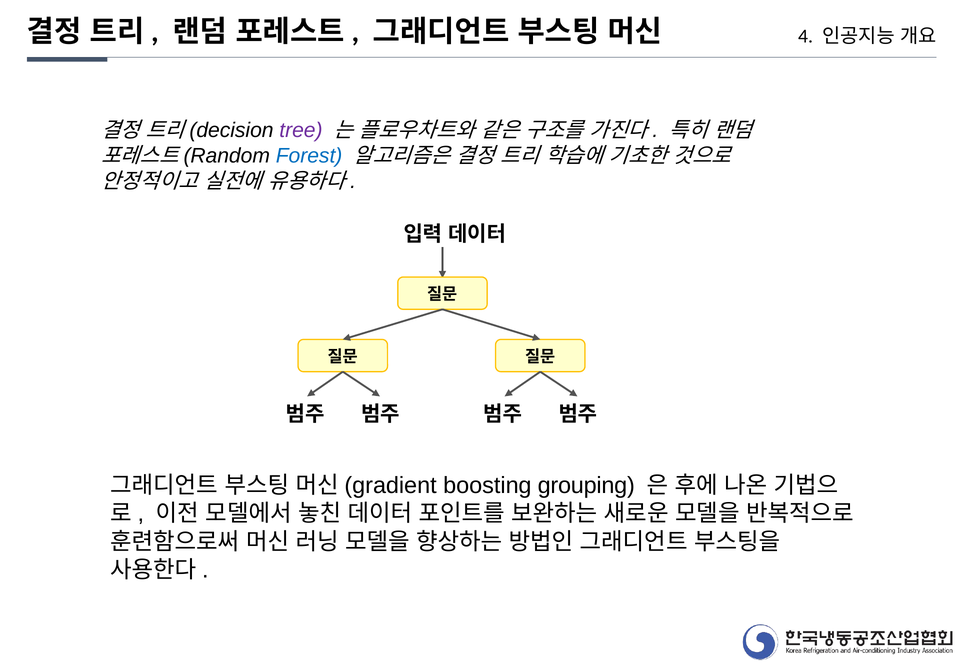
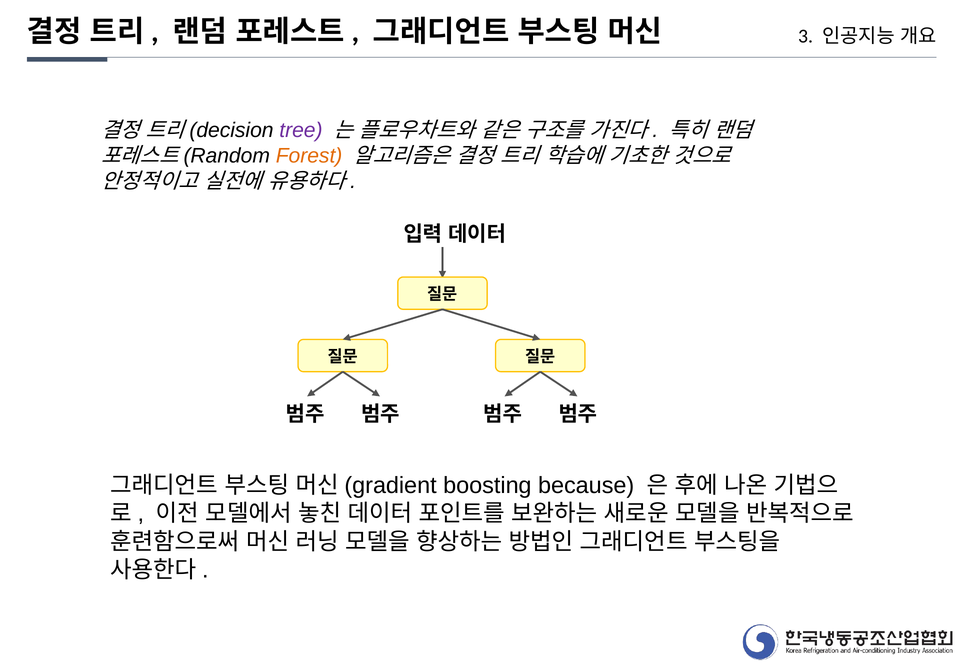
4: 4 -> 3 (806, 36)
Forest colour: blue -> orange (309, 156)
grouping: grouping -> because (586, 486)
